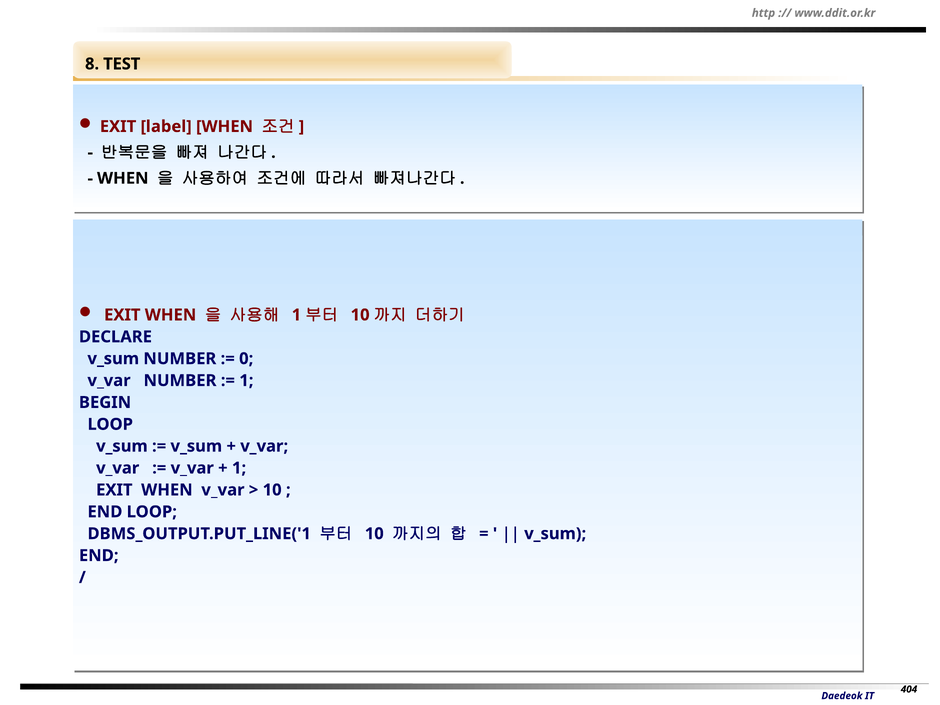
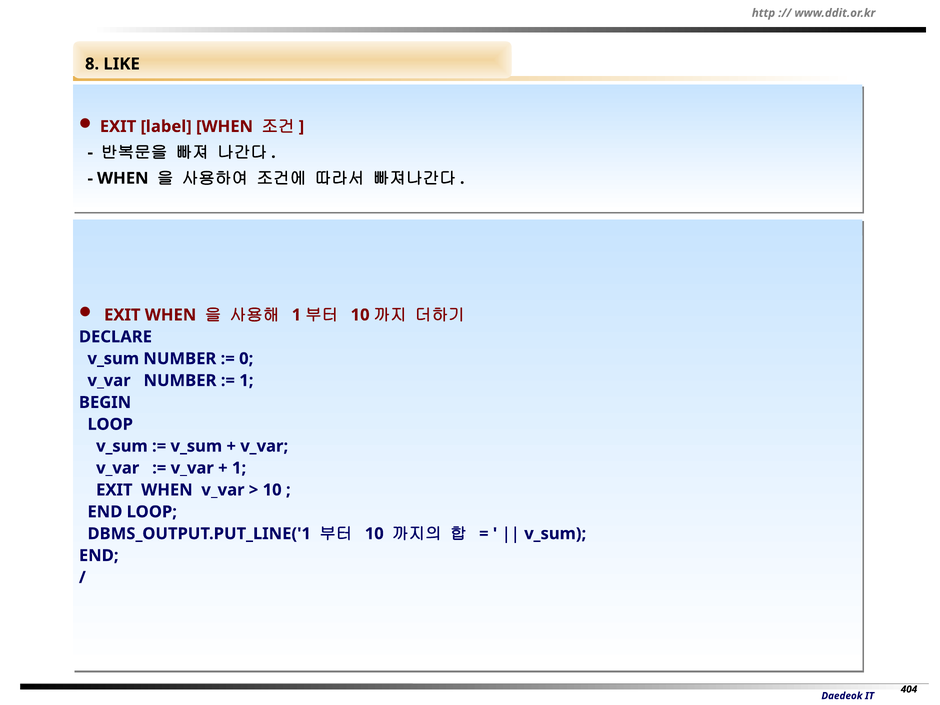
TEST: TEST -> LIKE (122, 64)
